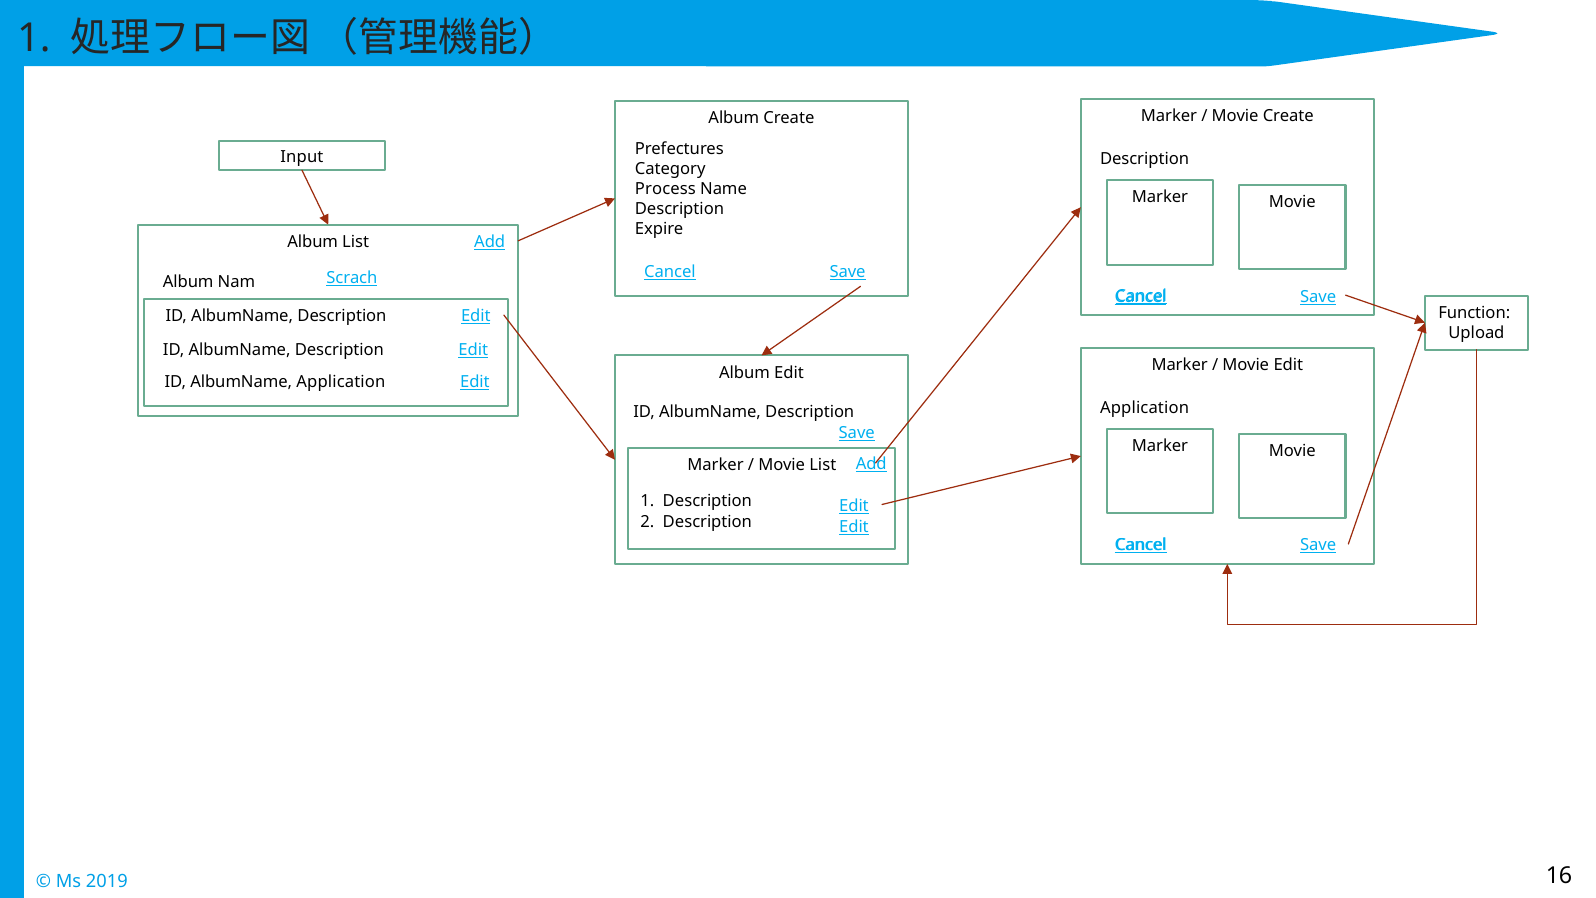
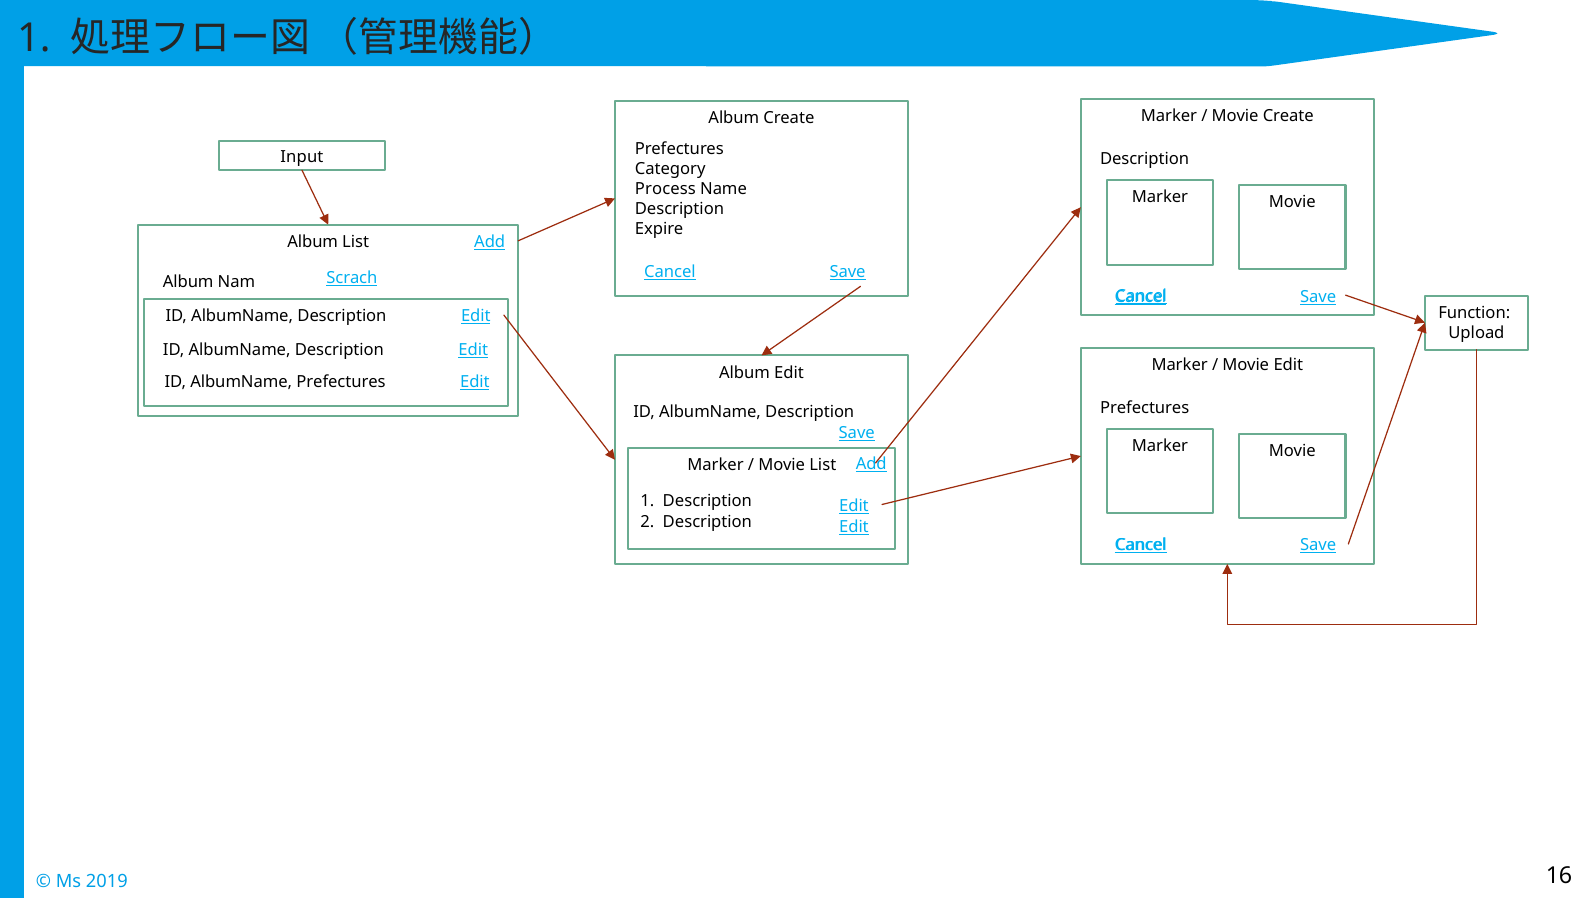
AlbumName Application: Application -> Prefectures (341, 382)
Application: Application -> Prefectures (1145, 408)
